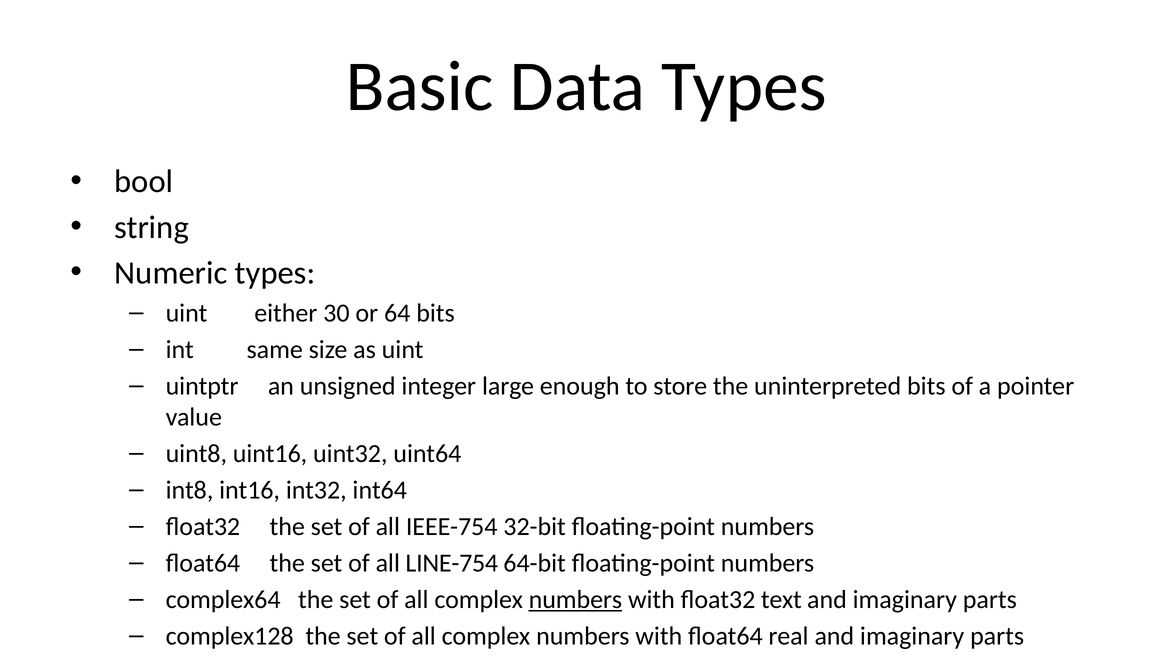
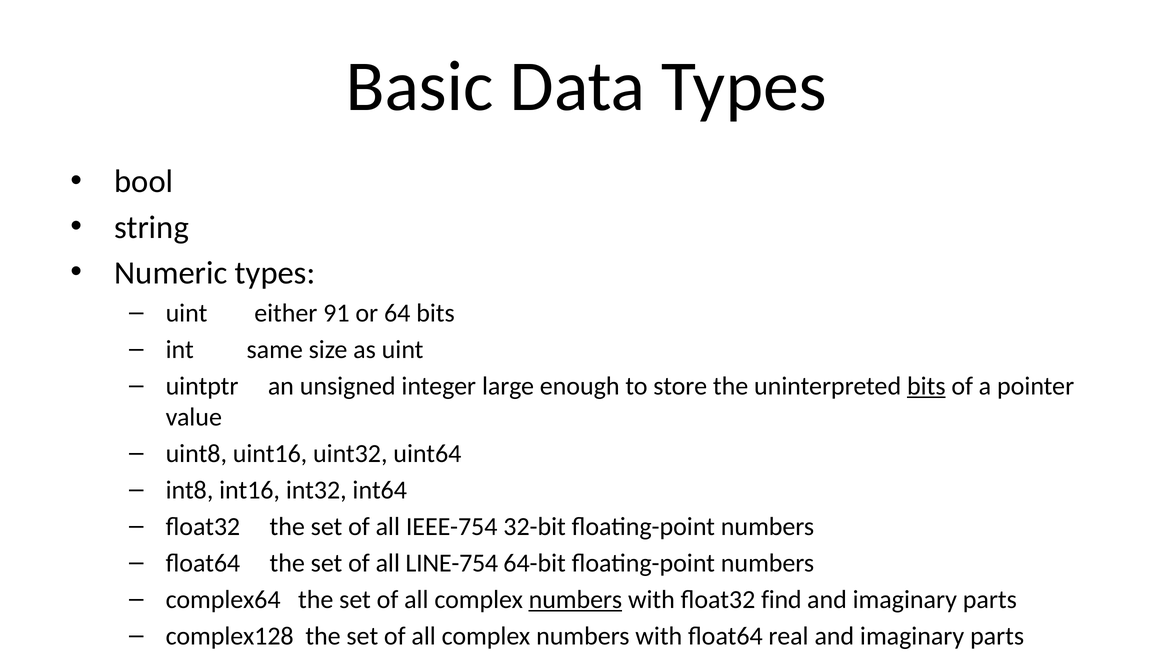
30: 30 -> 91 (336, 313)
bits underline: none -> present (926, 386)
text: text -> find (781, 600)
